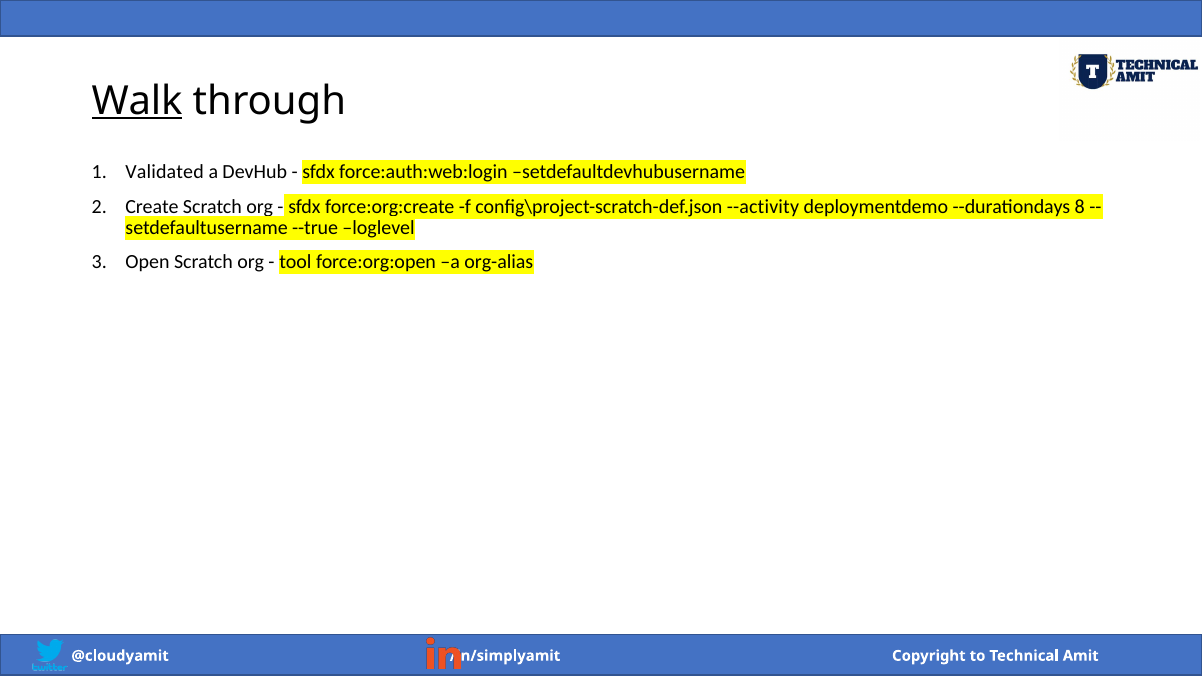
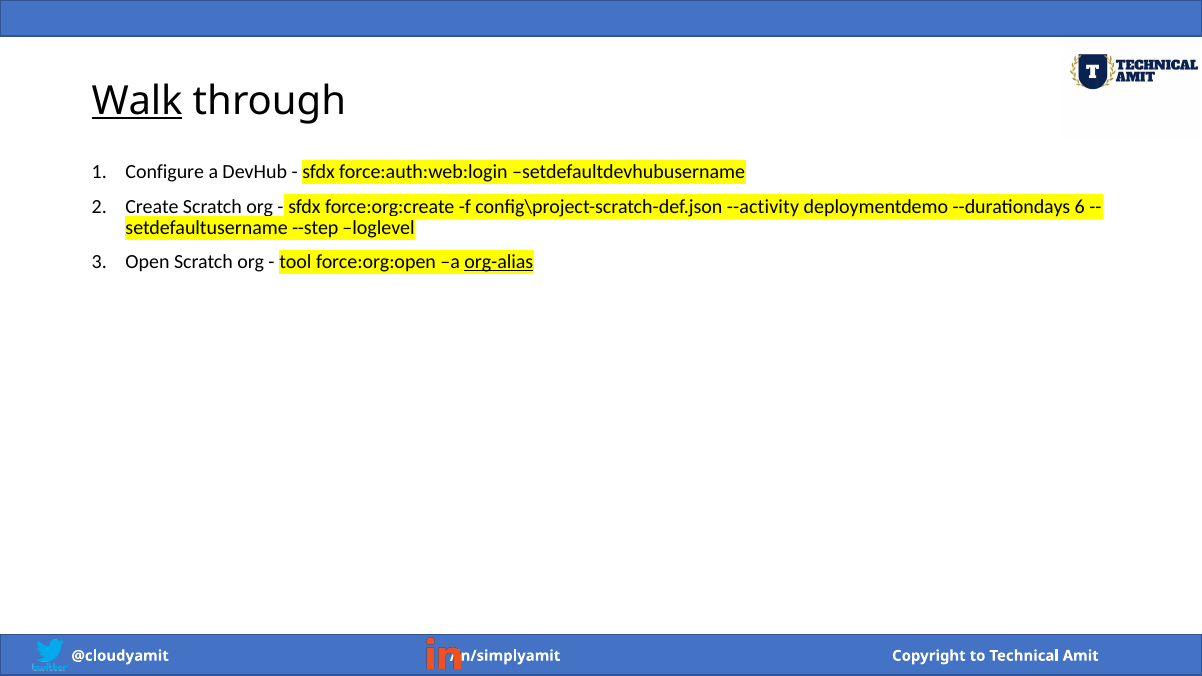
Validated: Validated -> Configure (165, 172)
8: 8 -> 6 (1080, 207)
--true: --true -> --step (315, 228)
org-alias underline: none -> present (499, 262)
